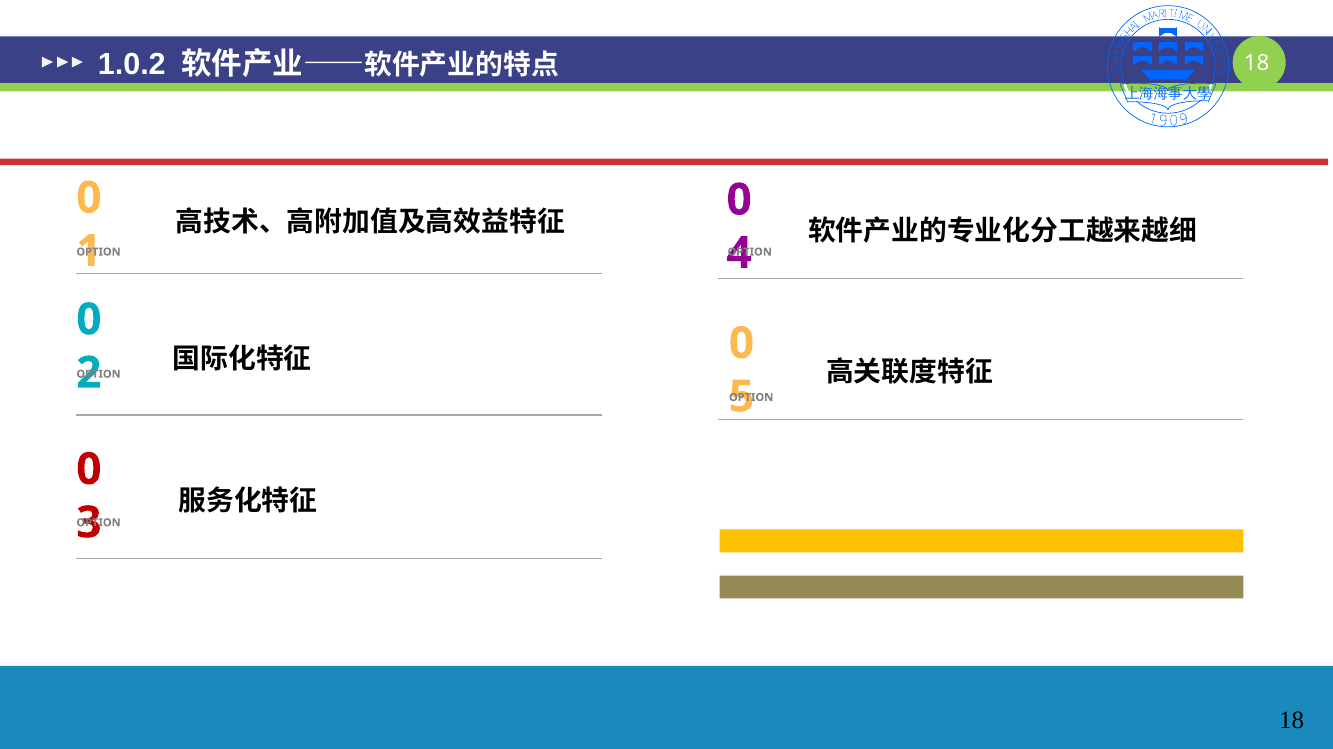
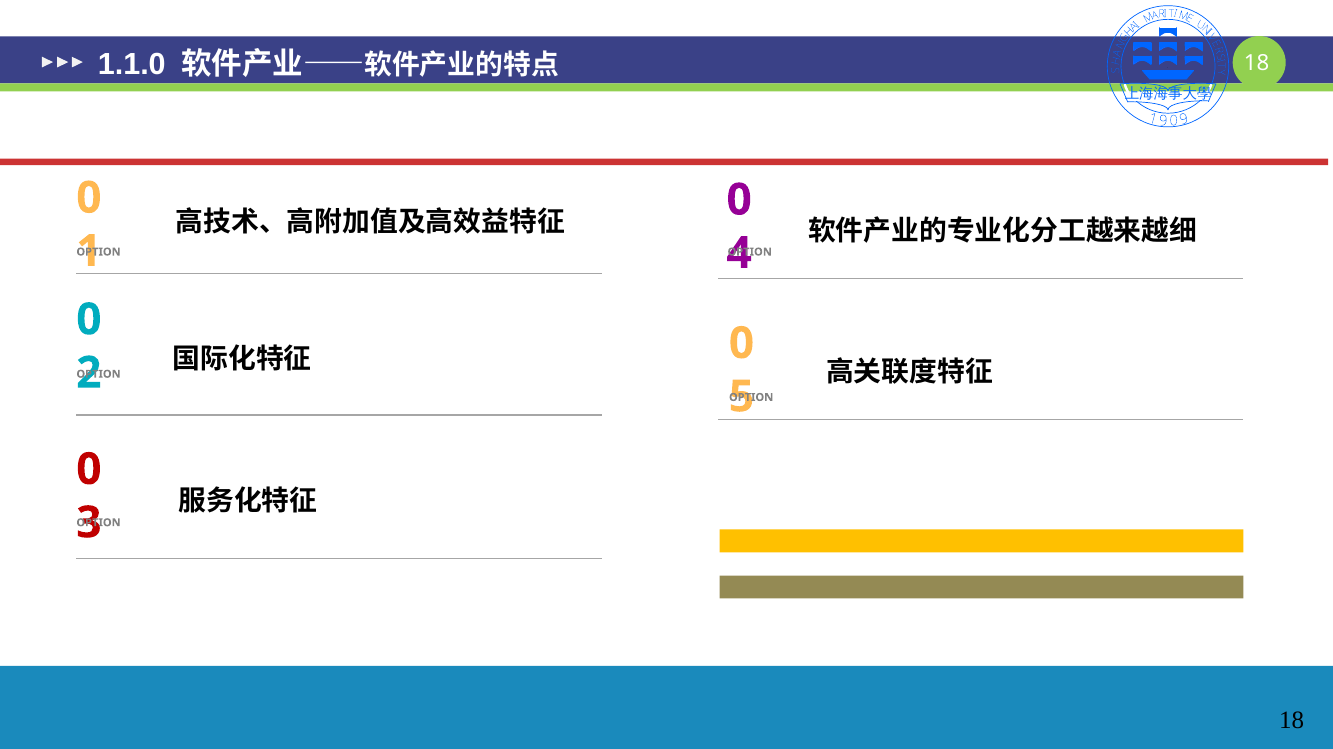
1.0.2: 1.0.2 -> 1.1.0 (132, 64)
